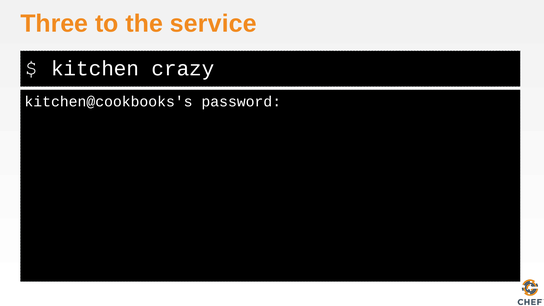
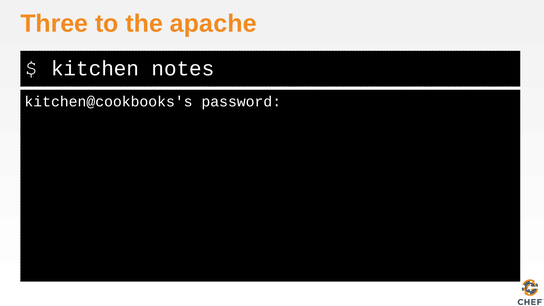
service: service -> apache (213, 24)
crazy: crazy -> notes (183, 69)
